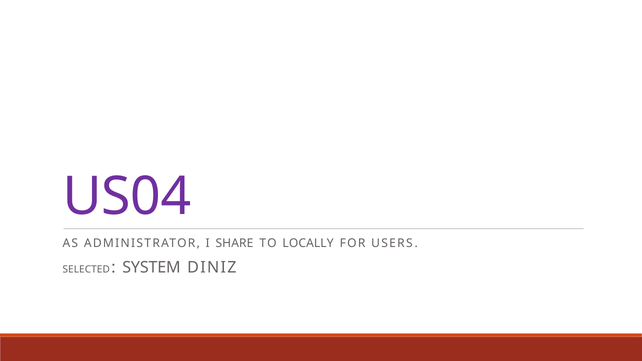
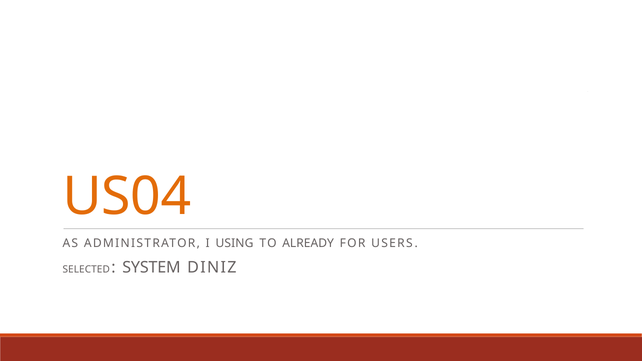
US04 colour: purple -> orange (127, 197)
SHARE: SHARE -> USING (234, 243)
LOCALLY: LOCALLY -> ALREADY (308, 243)
